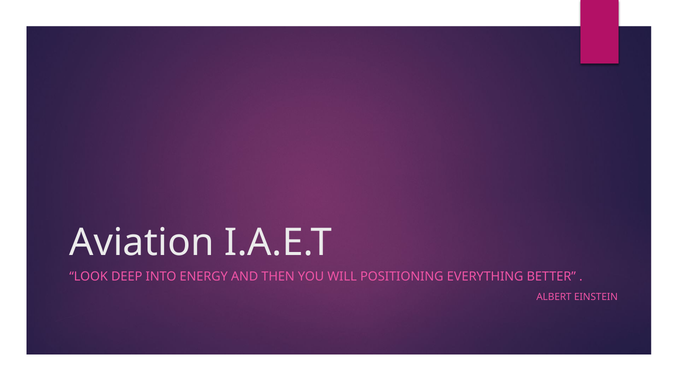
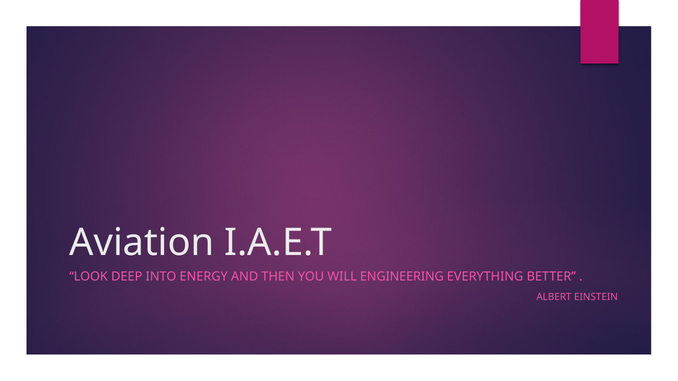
POSITIONING: POSITIONING -> ENGINEERING (402, 277)
